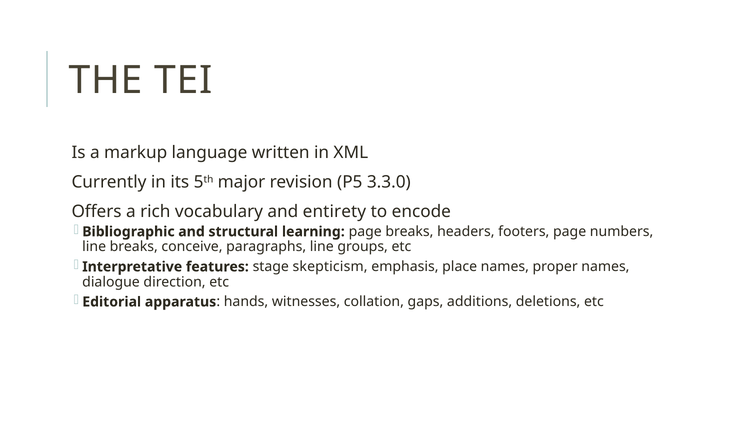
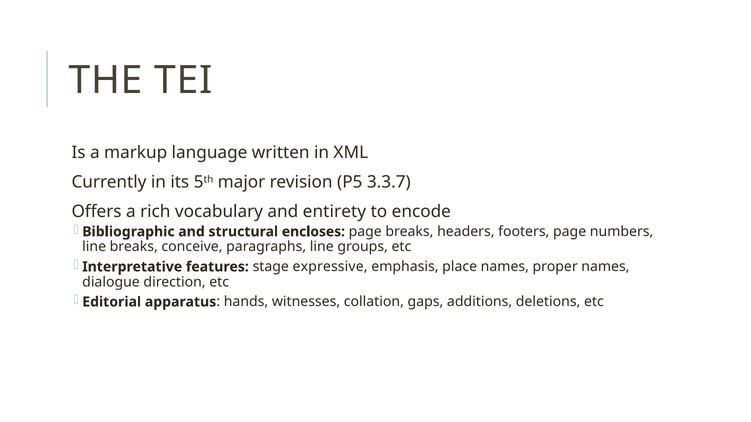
3.3.0: 3.3.0 -> 3.3.7 (389, 182)
learning: learning -> encloses (313, 232)
skepticism: skepticism -> expressive (330, 267)
